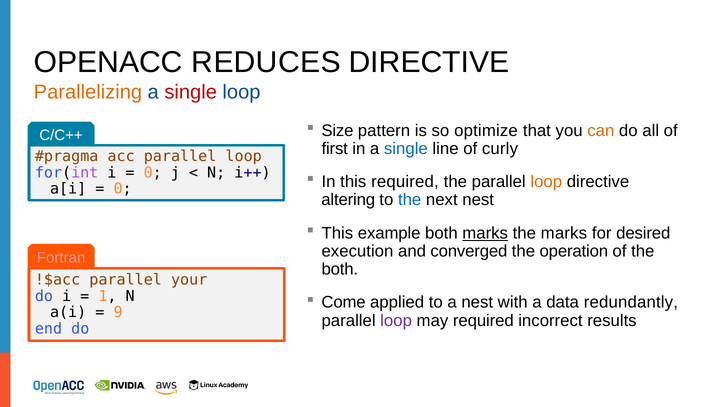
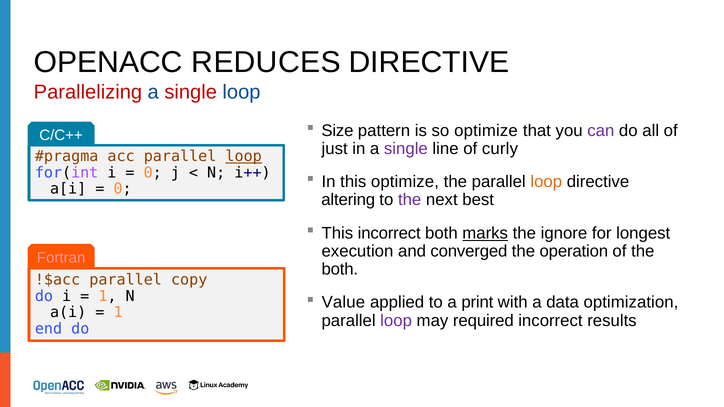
Parallelizing colour: orange -> red (88, 92)
can colour: orange -> purple (601, 131)
first: first -> just (335, 149)
single colour: blue -> purple (406, 149)
loop underline: none -> present (244, 156)
this required: required -> optimize (405, 182)
the colour: blue -> purple (410, 200)
next nest: nest -> best (478, 200)
This example: example -> incorrect (389, 233)
the marks: marks -> ignore (564, 233)
desired: desired -> longest (643, 233)
your: your -> copy (189, 280)
Come: Come -> Value (343, 303)
a nest: nest -> print (477, 303)
redundantly: redundantly -> optimization (631, 303)
9: 9 -> 1 (118, 313)
